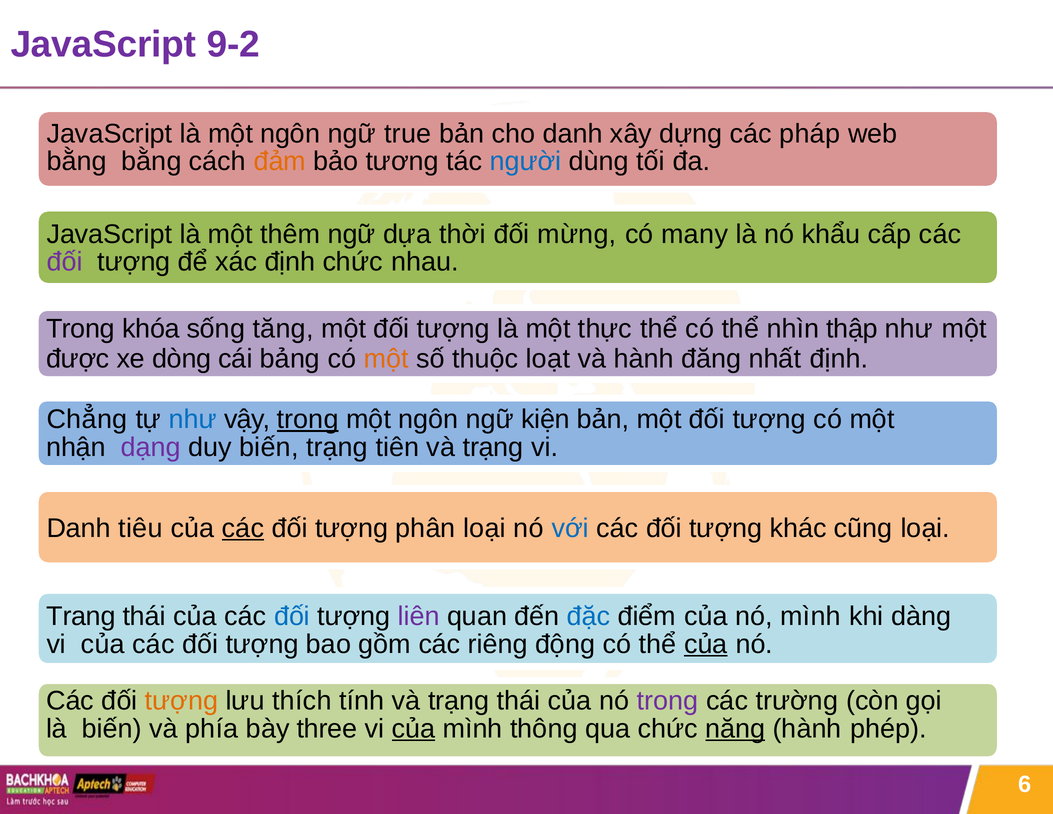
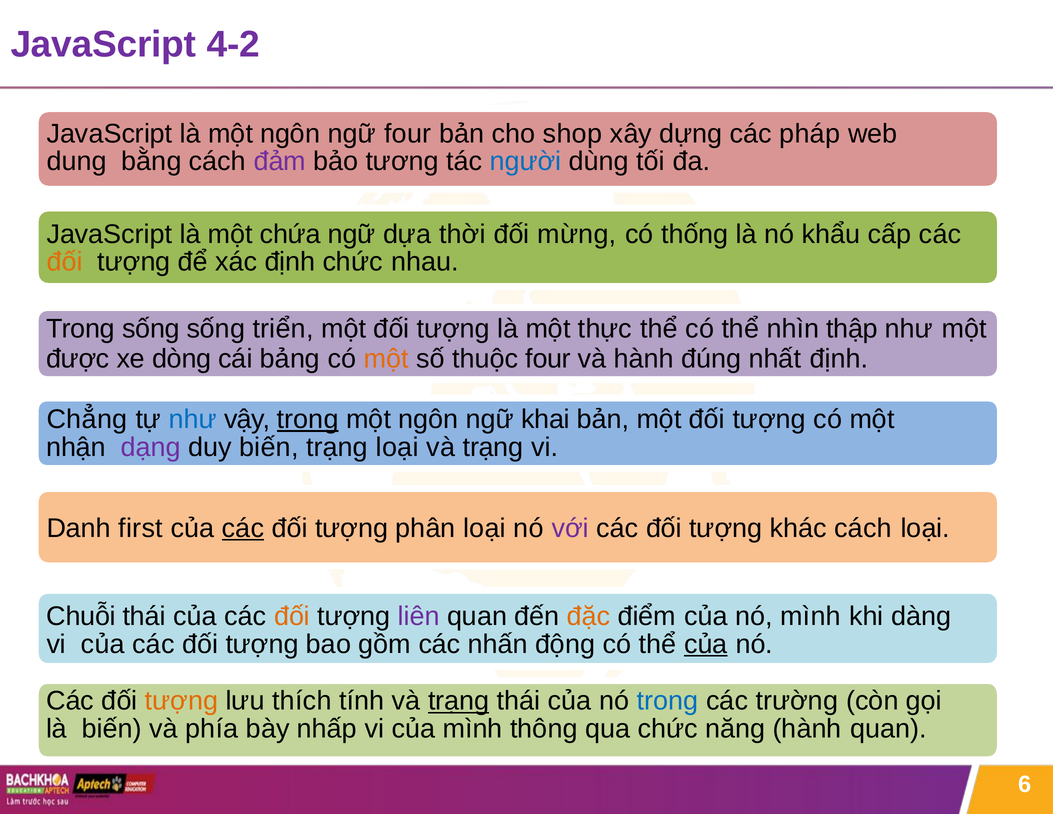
9-2: 9-2 -> 4-2 (233, 45)
ngữ true: true -> four (408, 134)
cho danh: danh -> shop (572, 134)
bằng: bằng -> dung (77, 161)
đảm colour: orange -> purple (280, 161)
thêm: thêm -> chứa (290, 234)
many: many -> thống (695, 234)
đối colour: purple -> orange (65, 262)
Trong khóa: khóa -> sống (151, 329)
tăng: tăng -> triển (283, 329)
thuộc loạt: loạt -> four (548, 359)
đăng: đăng -> đúng (711, 359)
kiện: kiện -> khai (545, 419)
trạng tiên: tiên -> loại (397, 447)
tiêu: tiêu -> first (141, 528)
với colour: blue -> purple (570, 528)
khác cũng: cũng -> cách (863, 528)
Trang: Trang -> Chuỗi (81, 616)
đối colour: blue -> orange (292, 616)
đặc colour: blue -> orange (588, 616)
riêng: riêng -> nhấn (498, 644)
trạng underline: none -> present (459, 701)
trong colour: purple -> blue (668, 701)
three: three -> nhấp (327, 728)
của underline: present -> none (413, 728)
năng underline: present -> none (735, 728)
hành phép: phép -> quan (889, 728)
